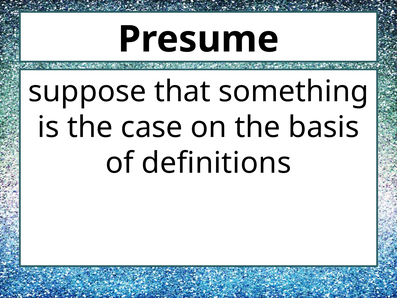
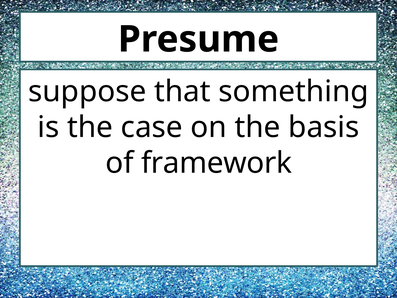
definitions: definitions -> framework (217, 163)
